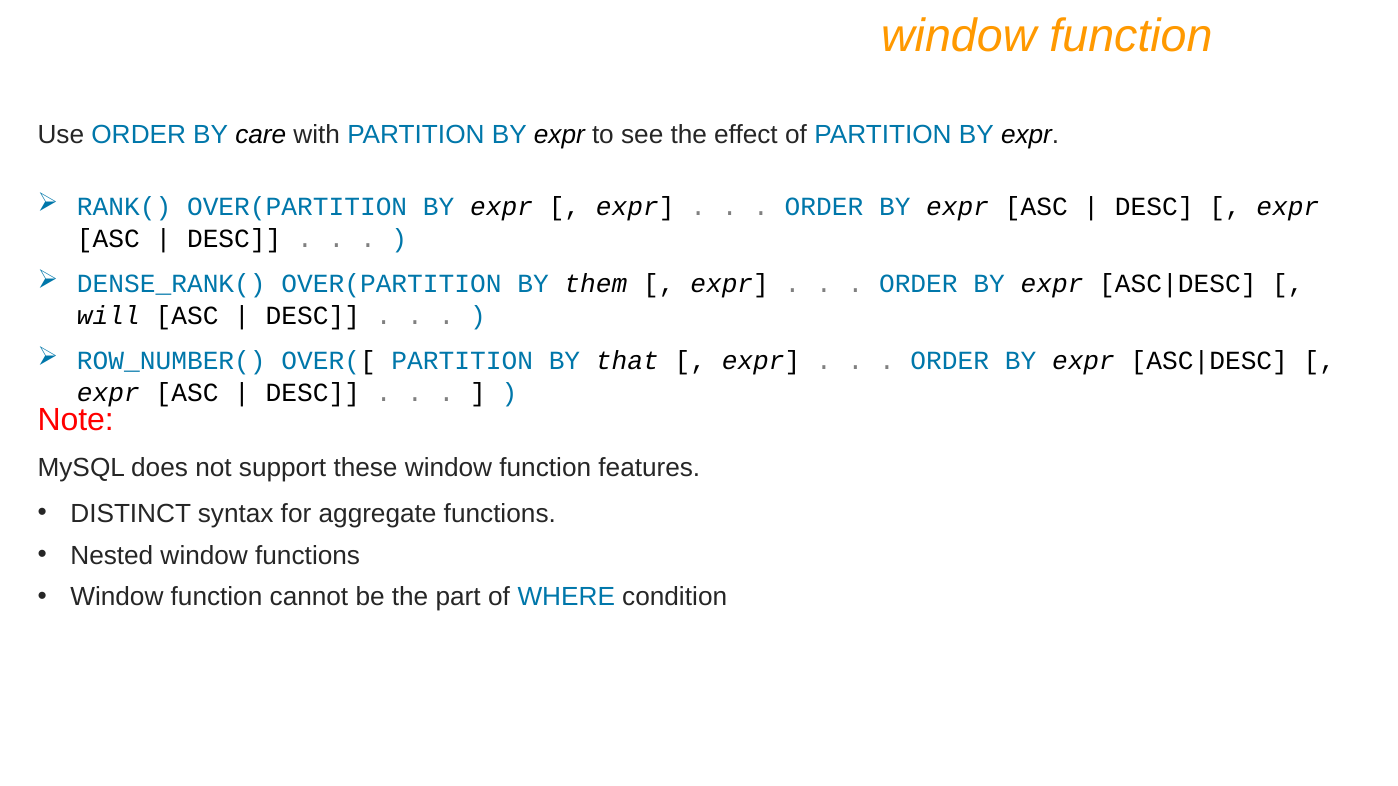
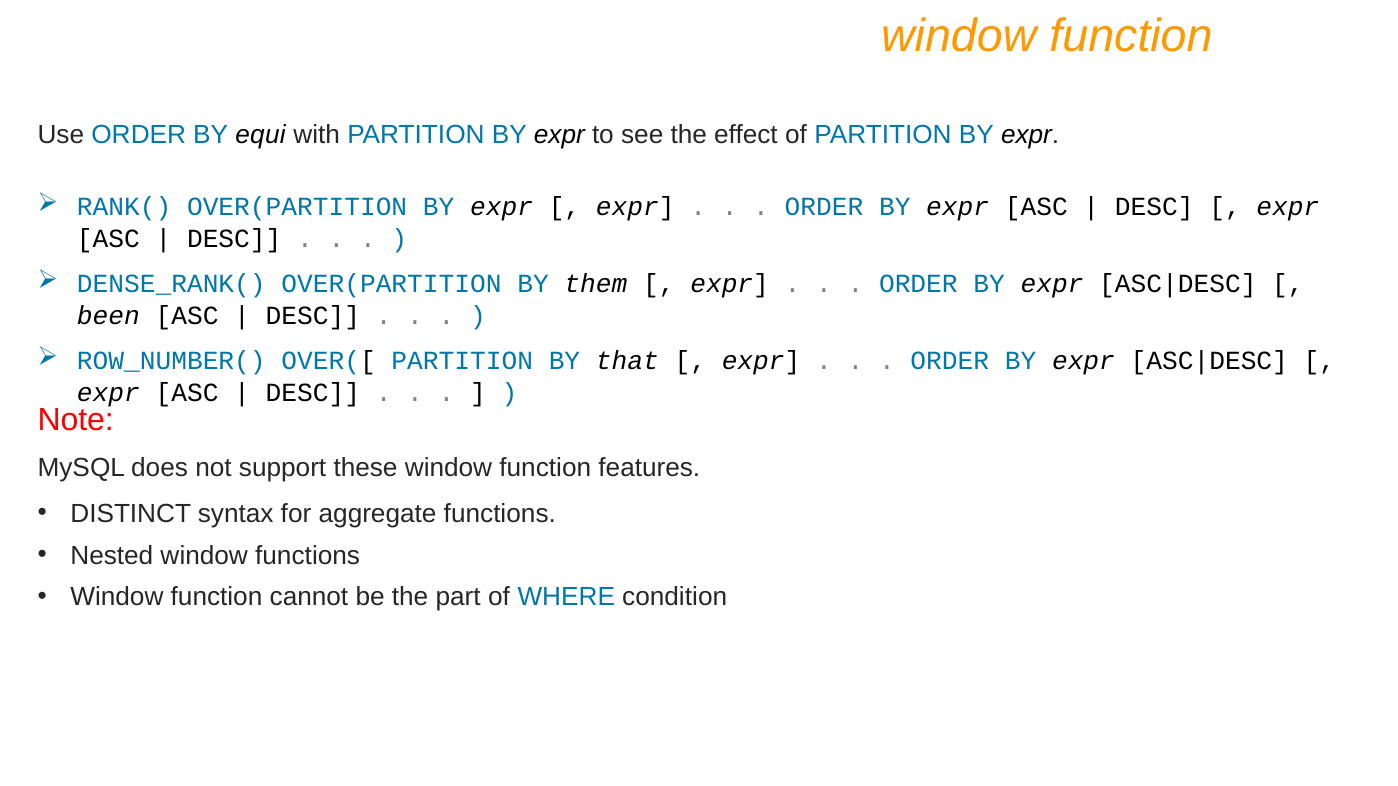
care: care -> equi (261, 134)
will: will -> been (108, 316)
